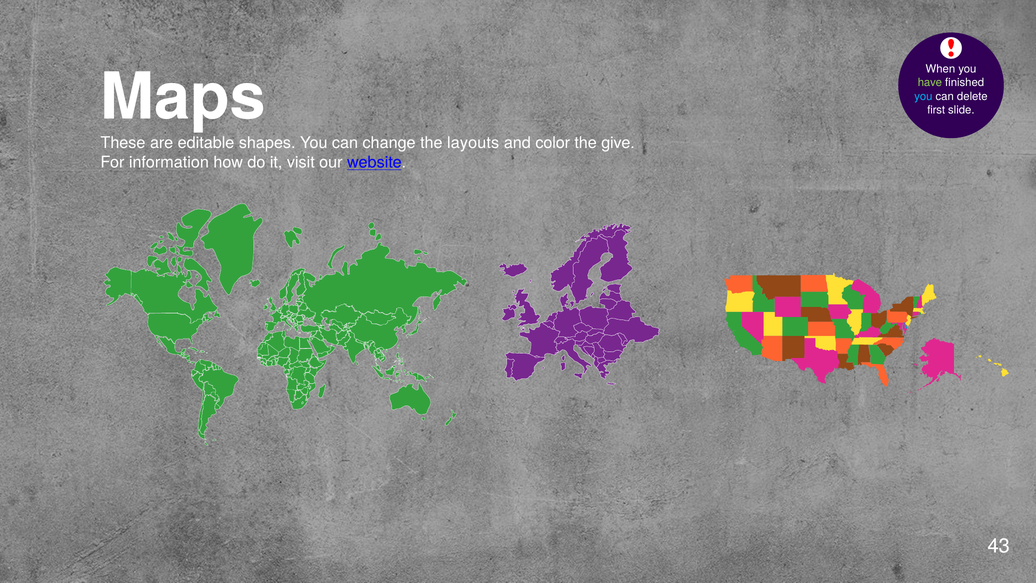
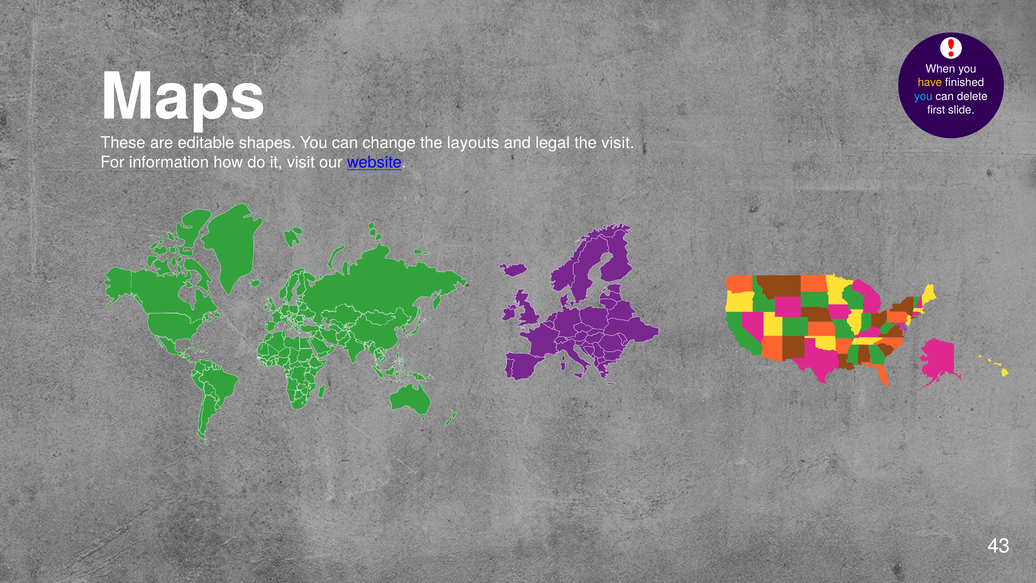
have colour: light green -> yellow (930, 83)
color: color -> legal (553, 143)
the give: give -> visit (618, 143)
